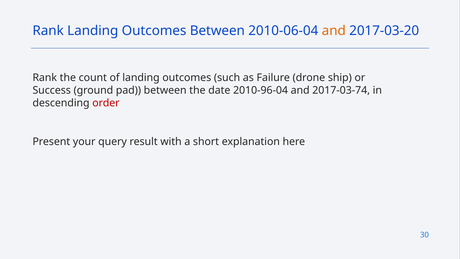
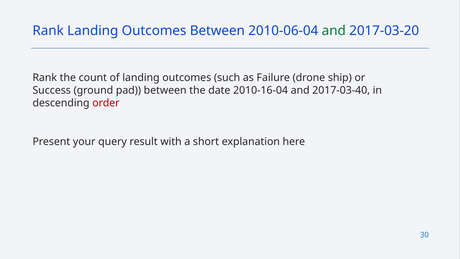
and colour: orange -> green (334, 31)
2010-96-04: 2010-96-04 -> 2010-16-04 (261, 90)
2017-03-74: 2017-03-74 -> 2017-03-40 (341, 90)
